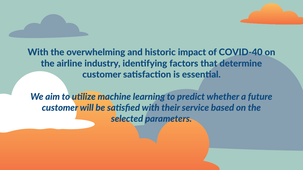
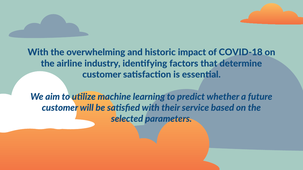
COVID-40: COVID-40 -> COVID-18 (241, 53)
